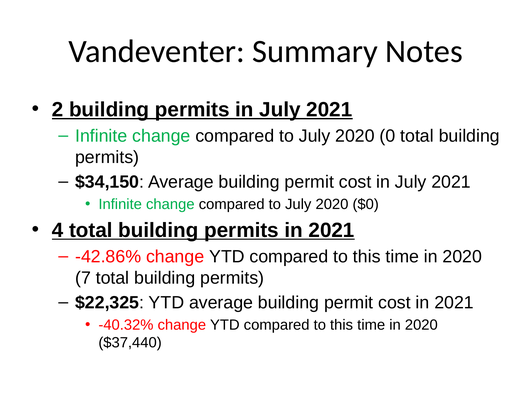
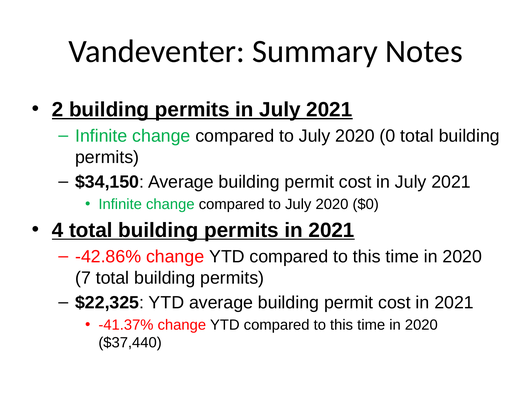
-40.32%: -40.32% -> -41.37% (126, 325)
